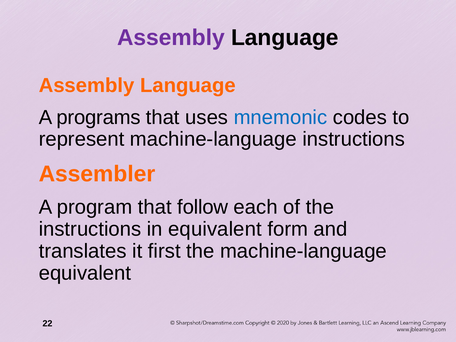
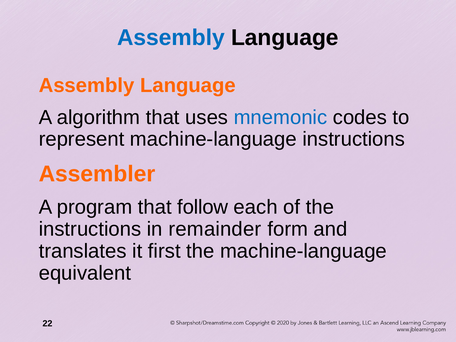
Assembly colour: purple -> blue (171, 38)
programs: programs -> algorithm (98, 117)
in equivalent: equivalent -> remainder (215, 229)
